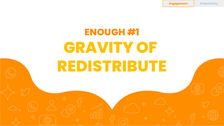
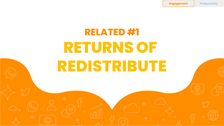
ENOUGH: ENOUGH -> RELATED (105, 32)
GRAVITY: GRAVITY -> RETURNS (99, 48)
